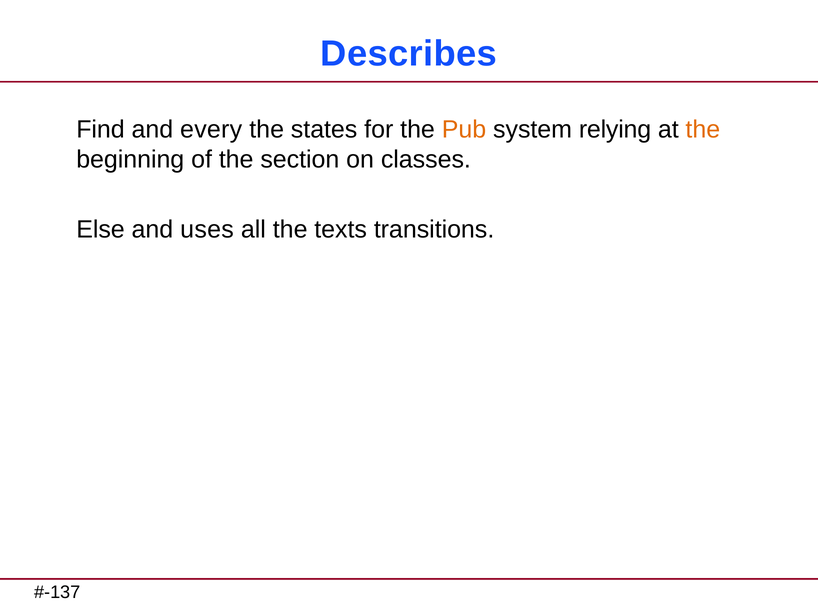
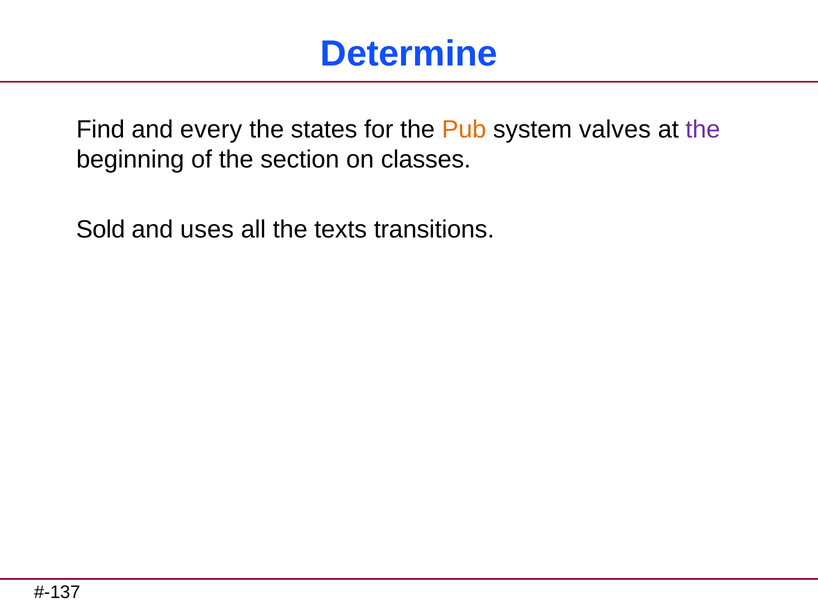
Describes: Describes -> Determine (409, 54)
relying: relying -> valves (615, 130)
the colour: orange -> purple (703, 130)
Else: Else -> Sold (101, 230)
